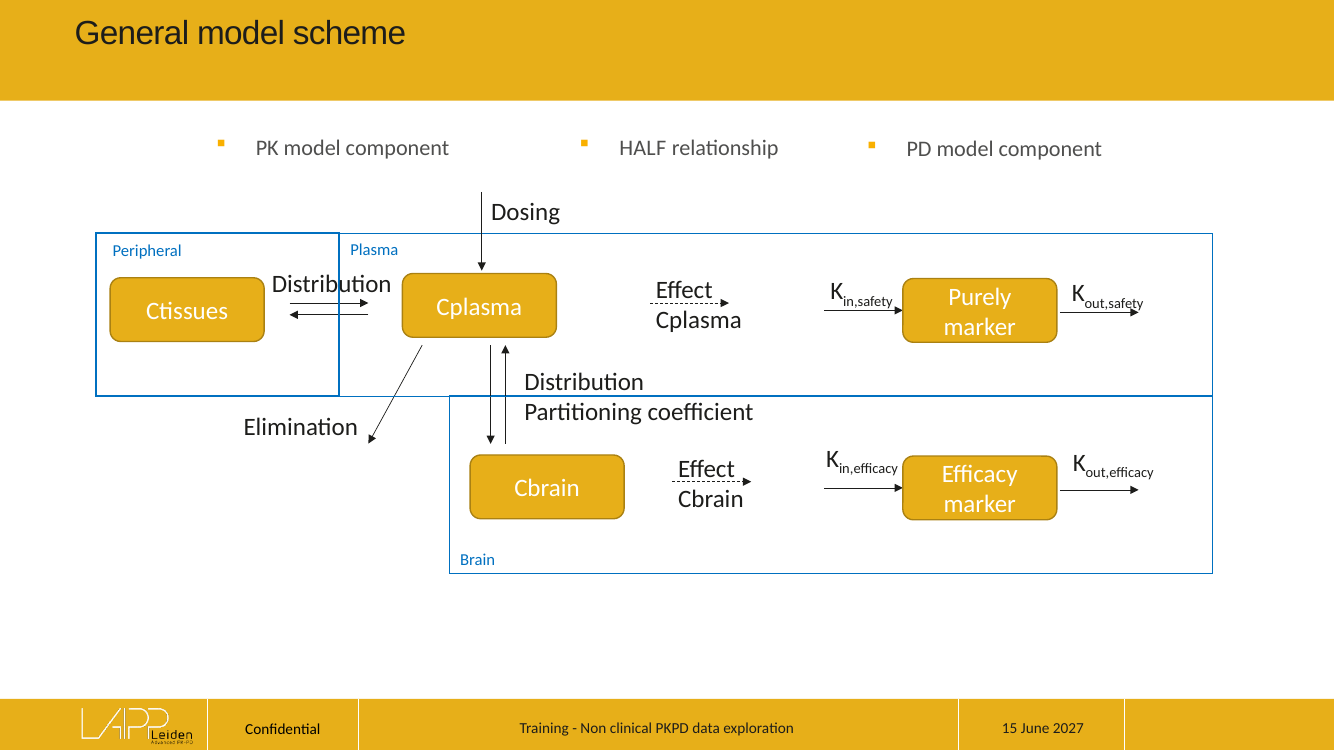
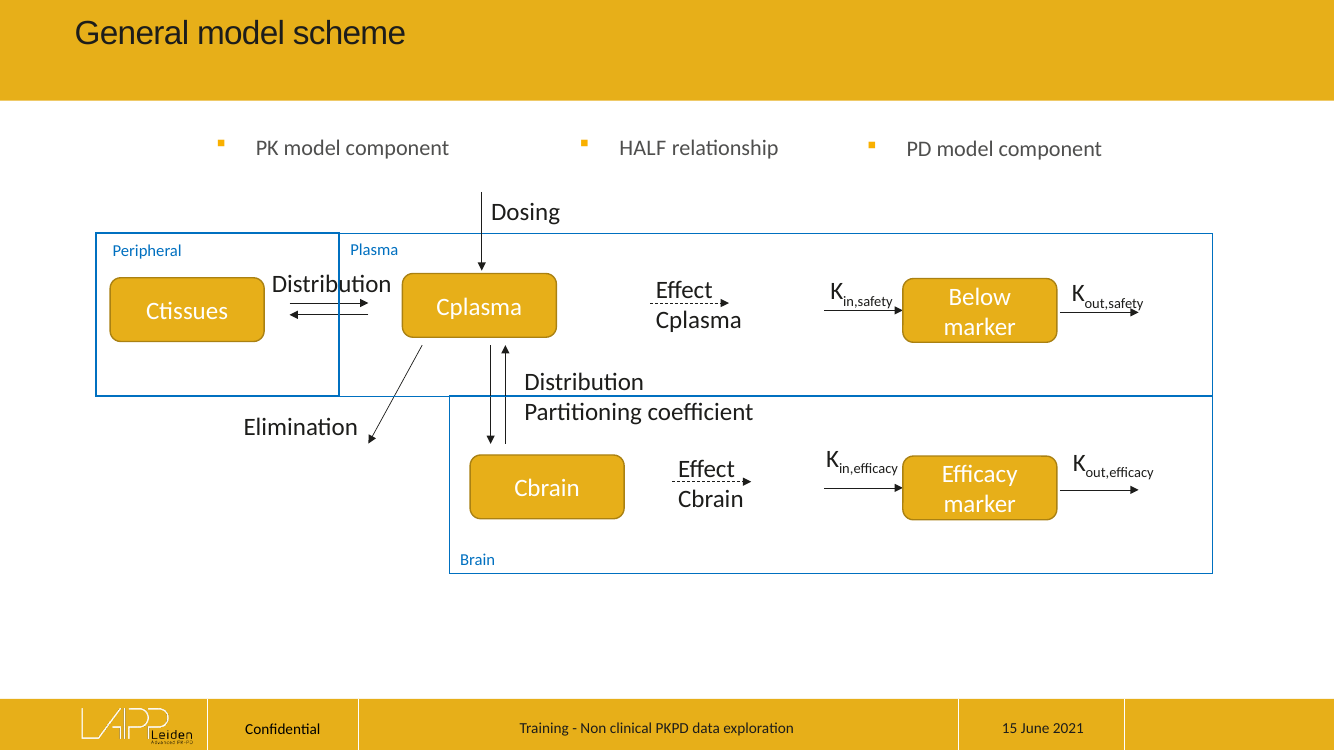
Purely: Purely -> Below (980, 297)
2027: 2027 -> 2021 (1068, 729)
